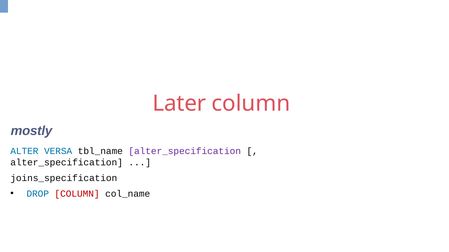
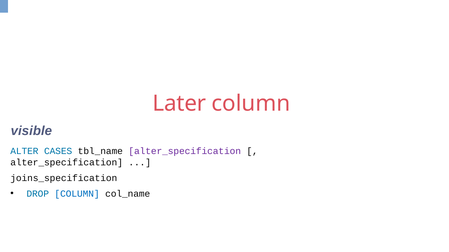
mostly: mostly -> visible (31, 131)
VERSA: VERSA -> CASES (58, 151)
COLUMN colour: red -> blue (77, 194)
